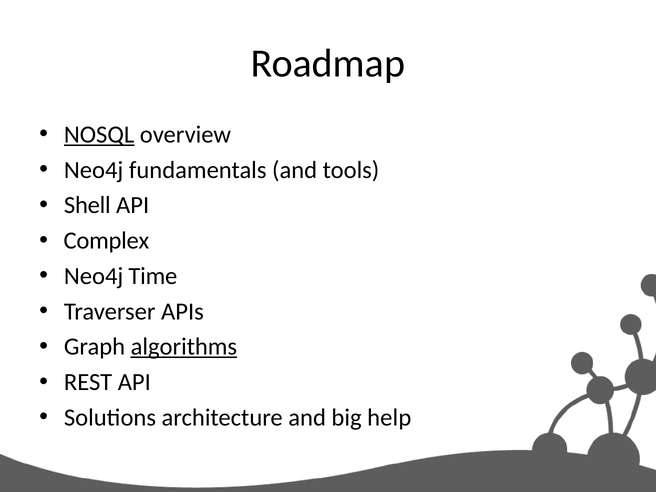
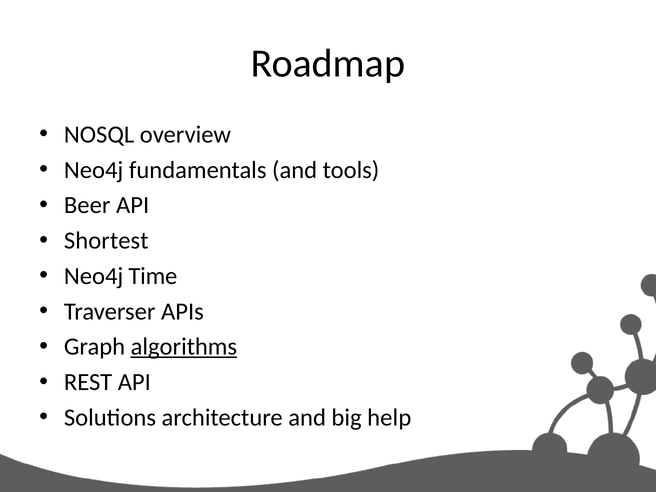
NOSQL underline: present -> none (99, 135)
Shell: Shell -> Beer (87, 205)
Complex: Complex -> Shortest (106, 241)
